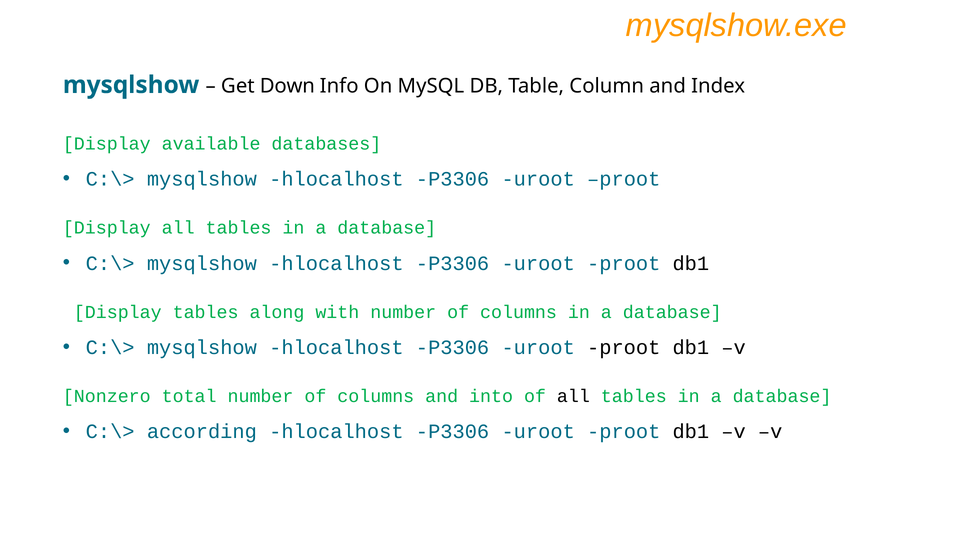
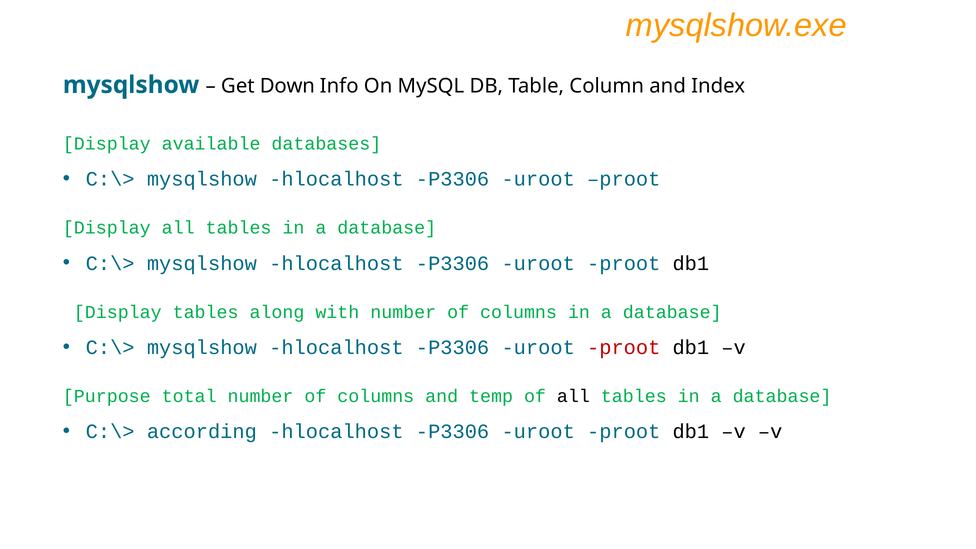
proot colour: black -> red (624, 348)
Nonzero: Nonzero -> Purpose (107, 396)
into: into -> temp (491, 396)
